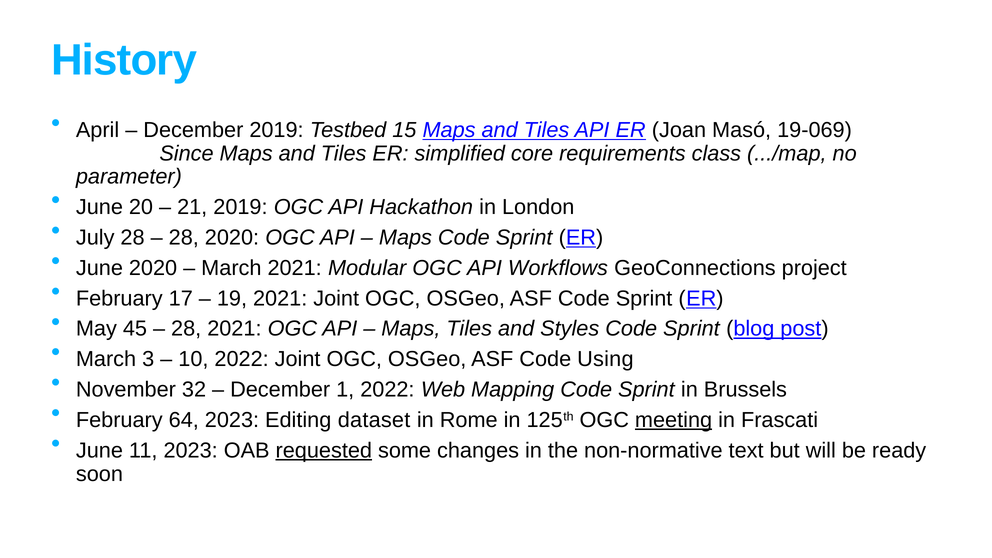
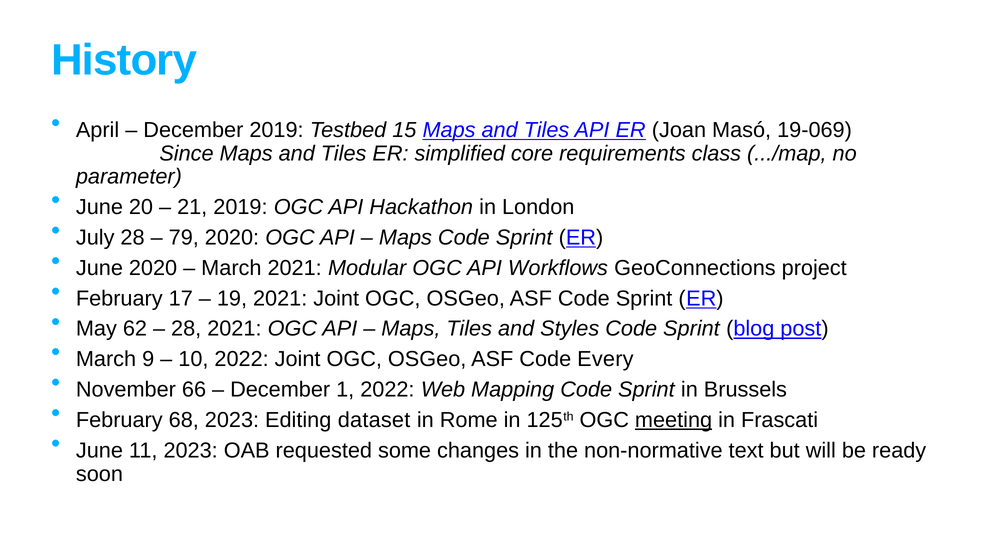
28: 28 -> 79 (184, 238)
45: 45 -> 62 (135, 329)
3: 3 -> 9 (148, 359)
Using: Using -> Every (605, 359)
32: 32 -> 66 (194, 390)
64: 64 -> 68 (184, 420)
requested underline: present -> none (324, 450)
